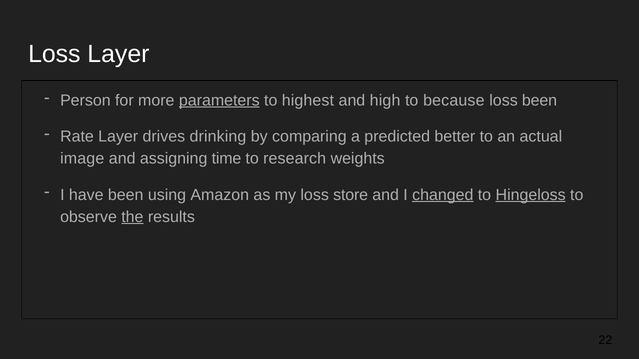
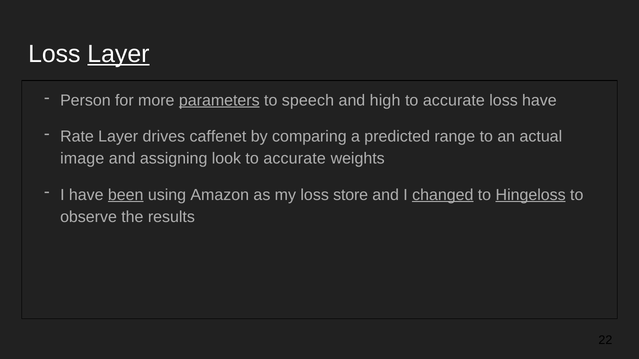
Layer underline: none -> present (118, 54)
highest: highest -> speech (308, 100)
because: because -> accurate (454, 100)
loss been: been -> have (539, 100)
drinking: drinking -> caffenet (218, 137)
better: better -> range (455, 137)
time: time -> look (226, 159)
research: research -> accurate (295, 159)
been underline: none -> present (126, 195)
the underline: present -> none (132, 217)
